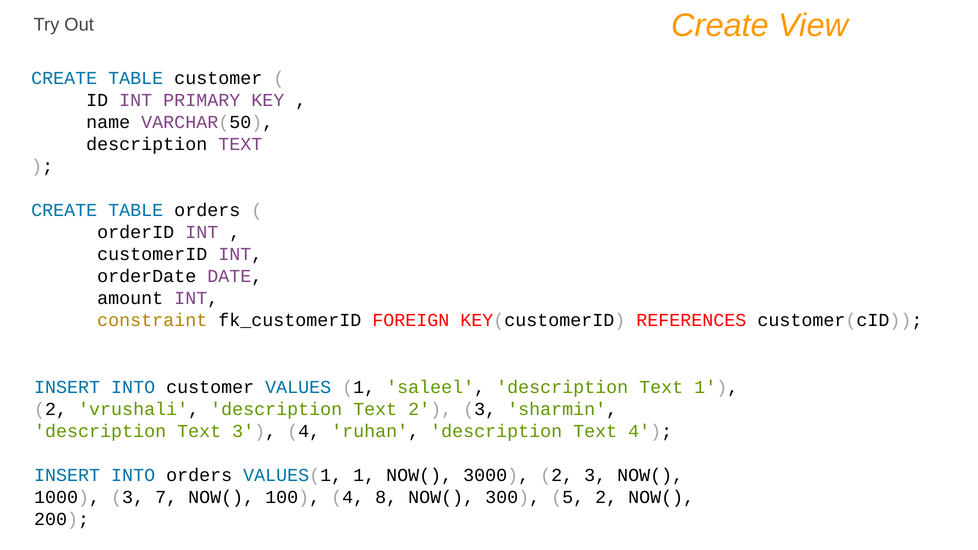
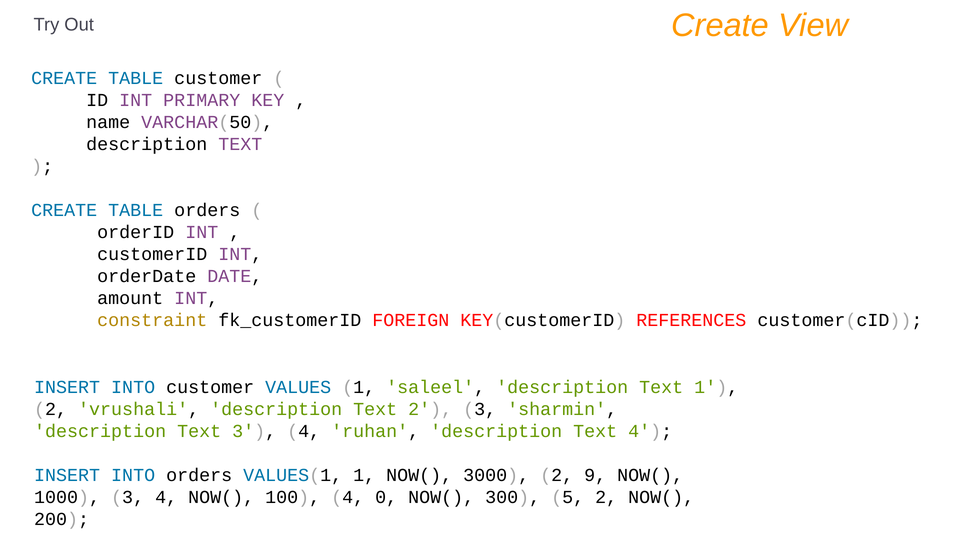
3000 2 3: 3 -> 9 (595, 475)
1000 3 7: 7 -> 4 (166, 497)
8: 8 -> 0 (386, 497)
